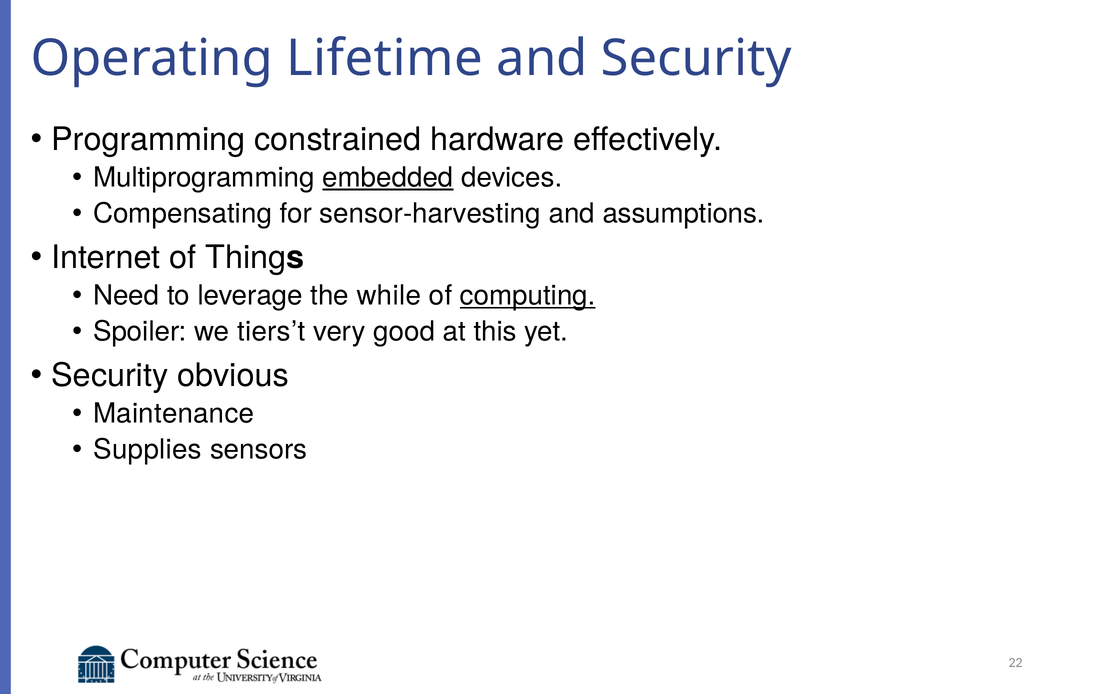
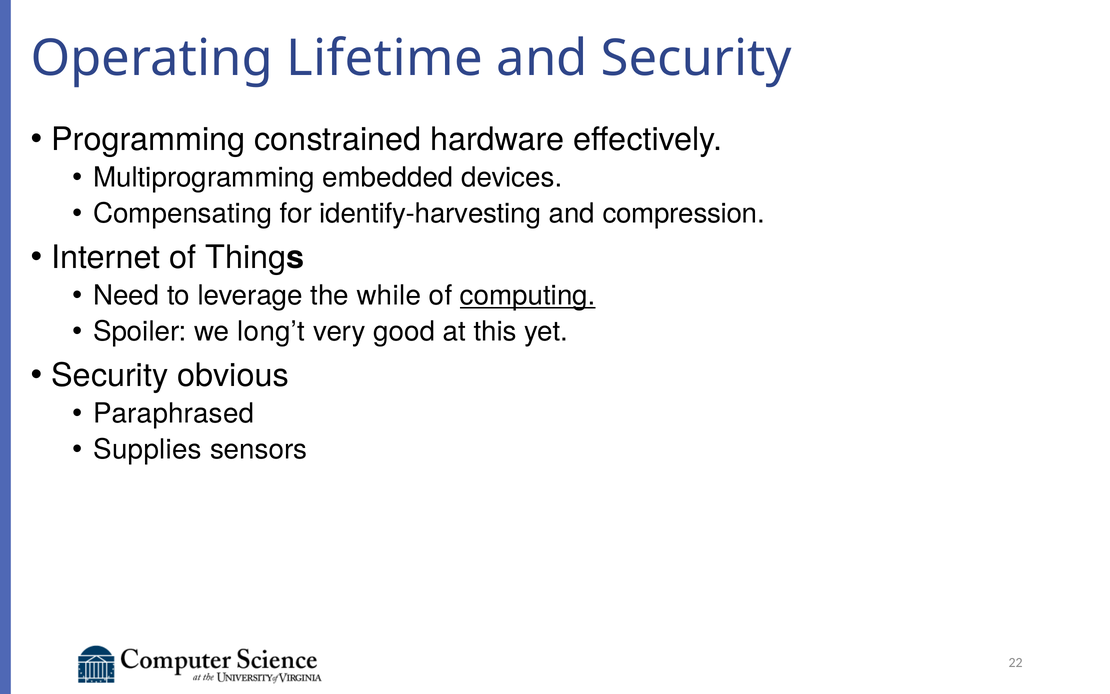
embedded underline: present -> none (388, 178)
sensor-harvesting: sensor-harvesting -> identify-harvesting (430, 213)
assumptions: assumptions -> compression (684, 213)
tiers’t: tiers’t -> long’t (271, 331)
Maintenance: Maintenance -> Paraphrased (174, 414)
